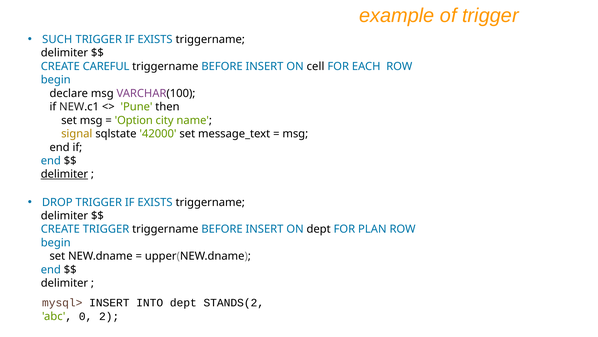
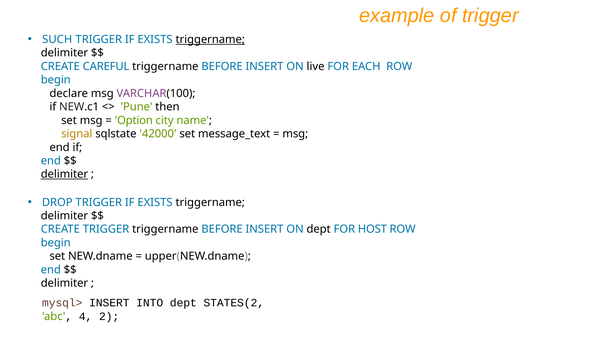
triggername underline: none -> present (210, 39)
cell: cell -> live (316, 66)
PLAN: PLAN -> HOST (372, 229)
STANDS(2: STANDS(2 -> STATES(2 (234, 302)
0: 0 -> 4 (86, 316)
